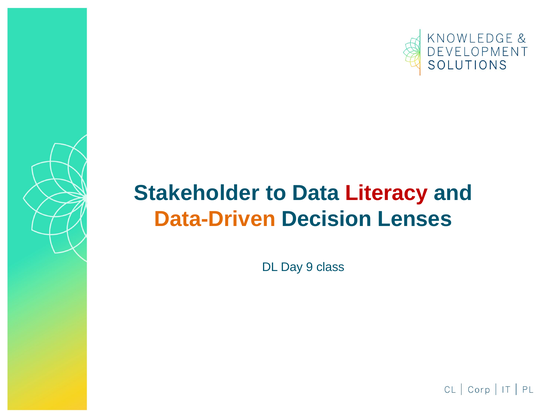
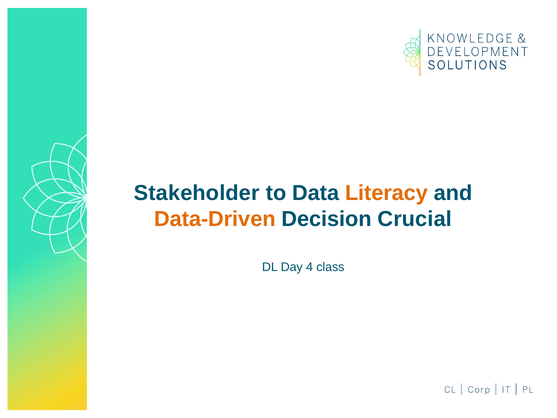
Literacy colour: red -> orange (387, 193)
Lenses: Lenses -> Crucial (415, 219)
9: 9 -> 4 (310, 267)
